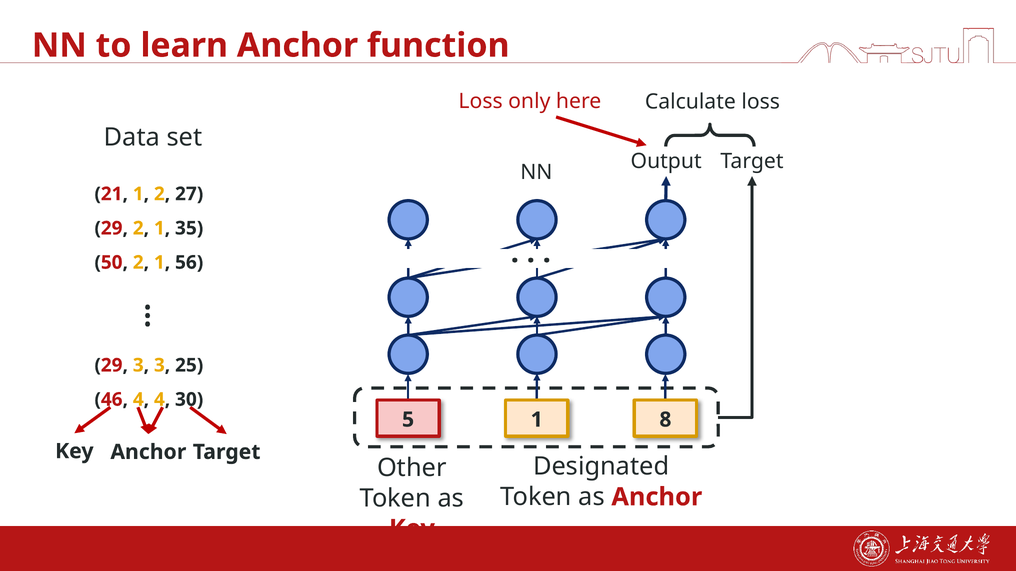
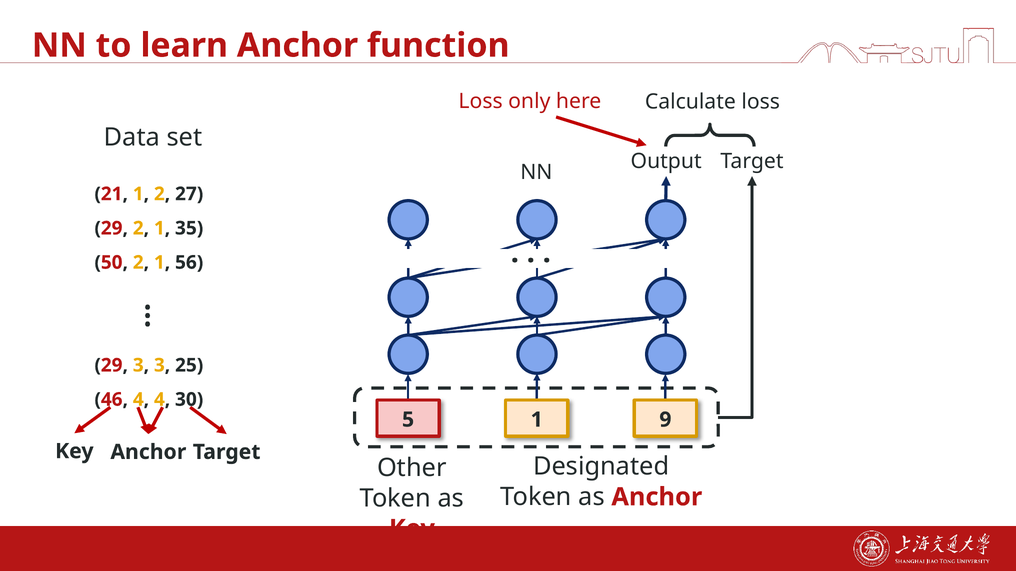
8: 8 -> 9 (665, 420)
